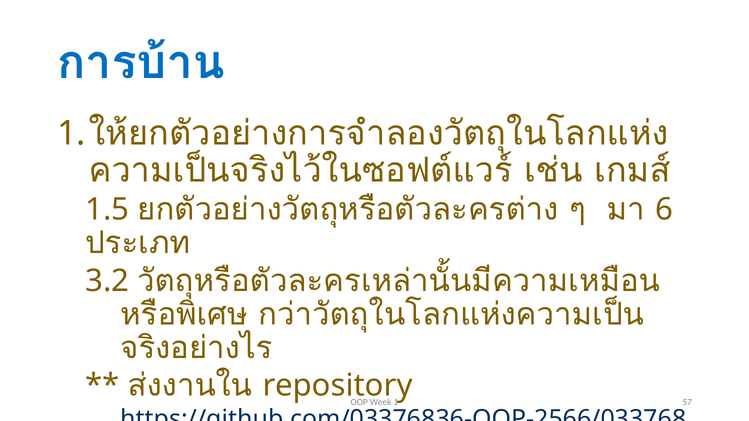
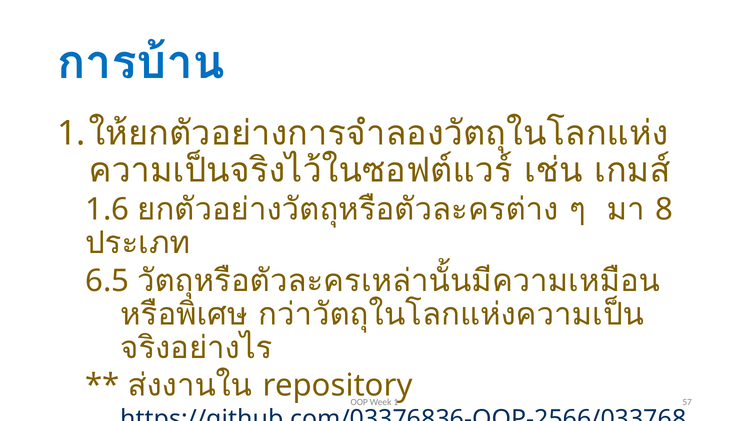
1.5: 1.5 -> 1.6 (107, 210)
6: 6 -> 8 (664, 210)
3.2: 3.2 -> 6.5 (107, 281)
